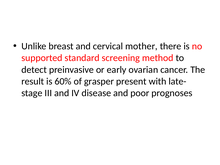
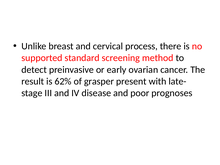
mother: mother -> process (141, 46)
60%: 60% -> 62% (63, 81)
